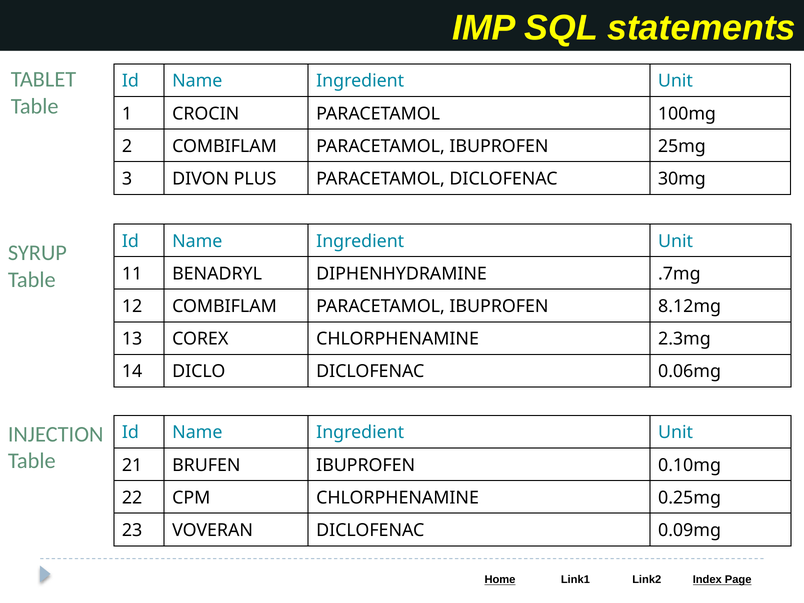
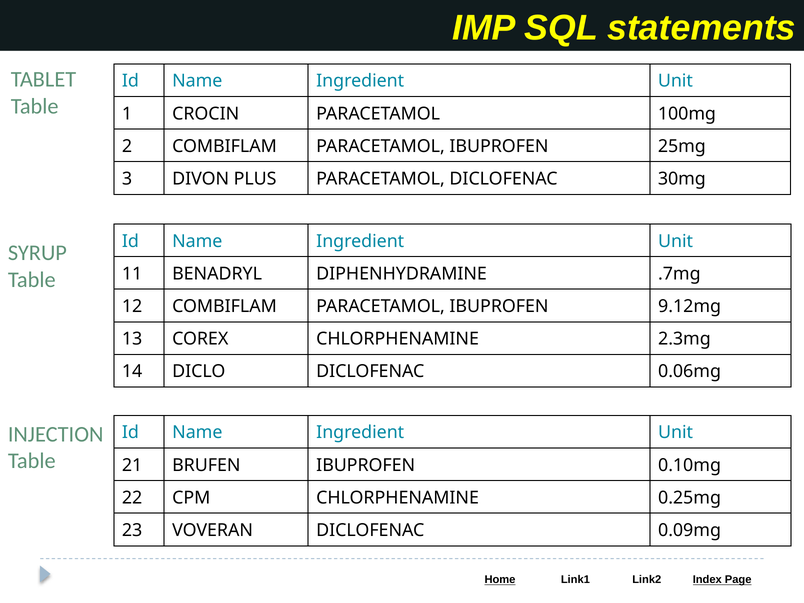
8.12mg: 8.12mg -> 9.12mg (690, 306)
